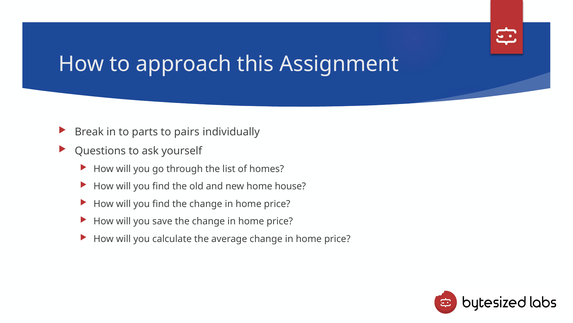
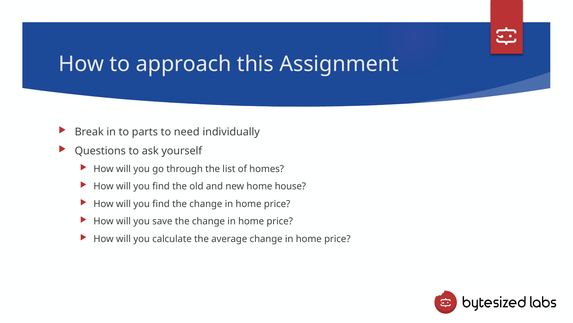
pairs: pairs -> need (187, 132)
